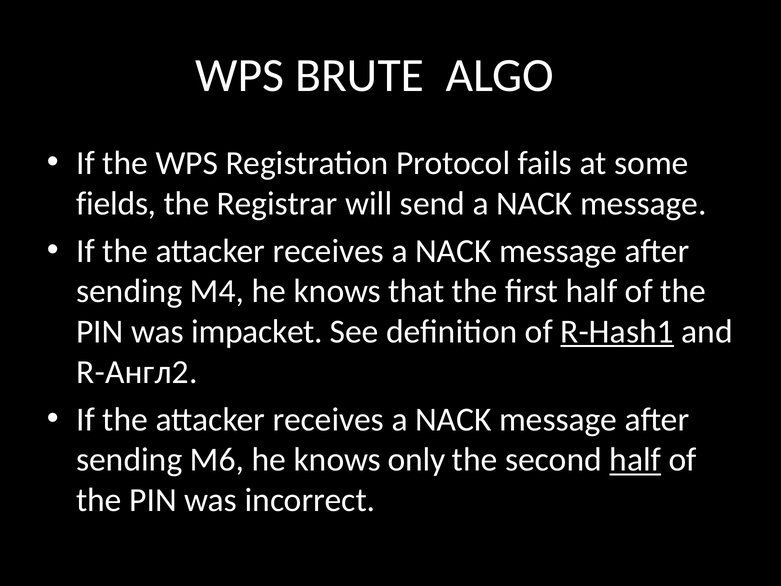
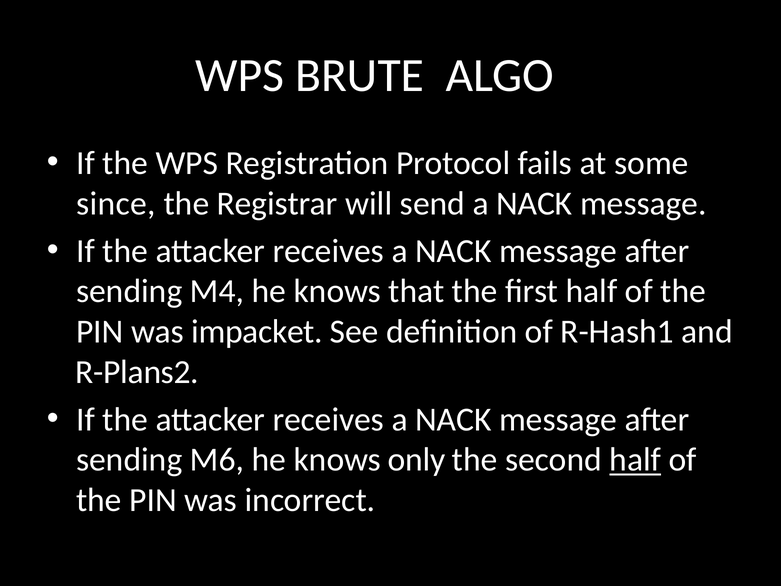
fields: fields -> since (116, 203)
R-Hash1 underline: present -> none (617, 332)
R-Англ2: R-Англ2 -> R-Plans2 (137, 372)
